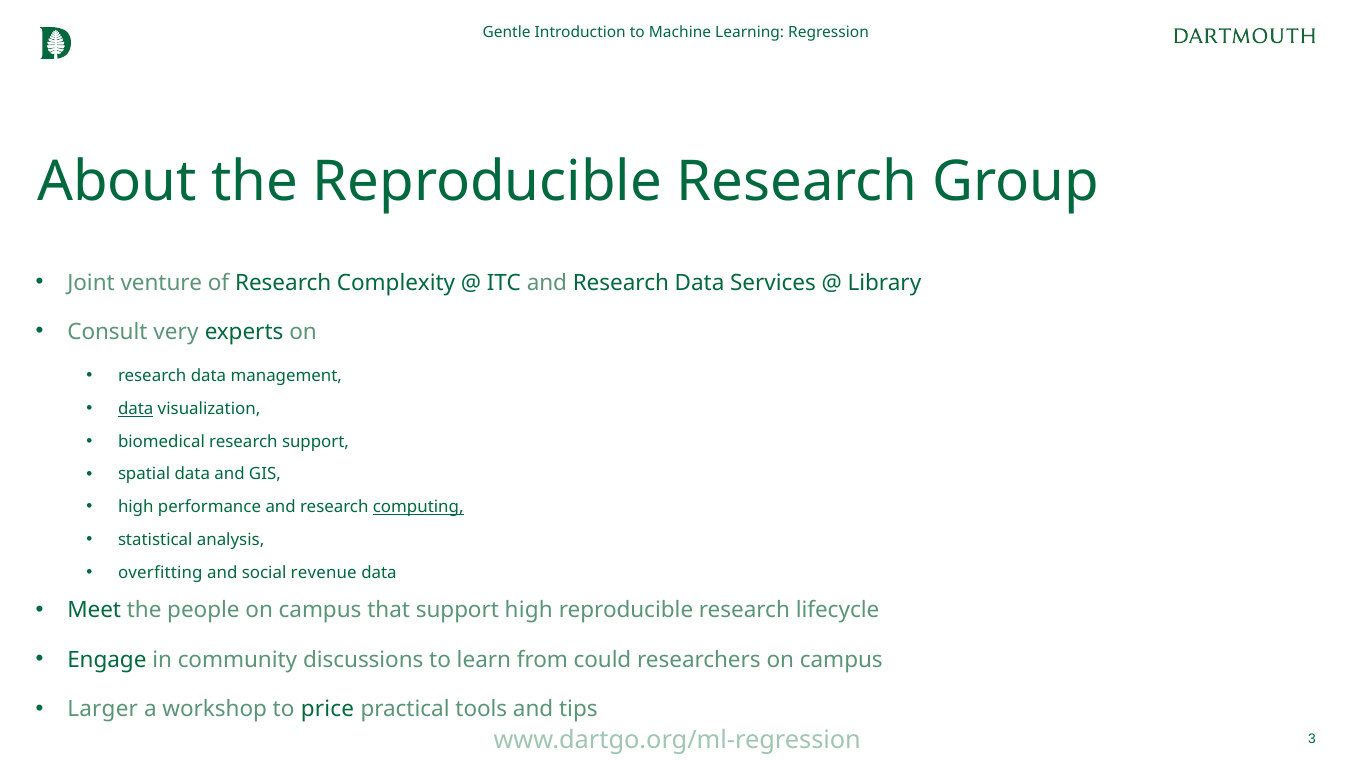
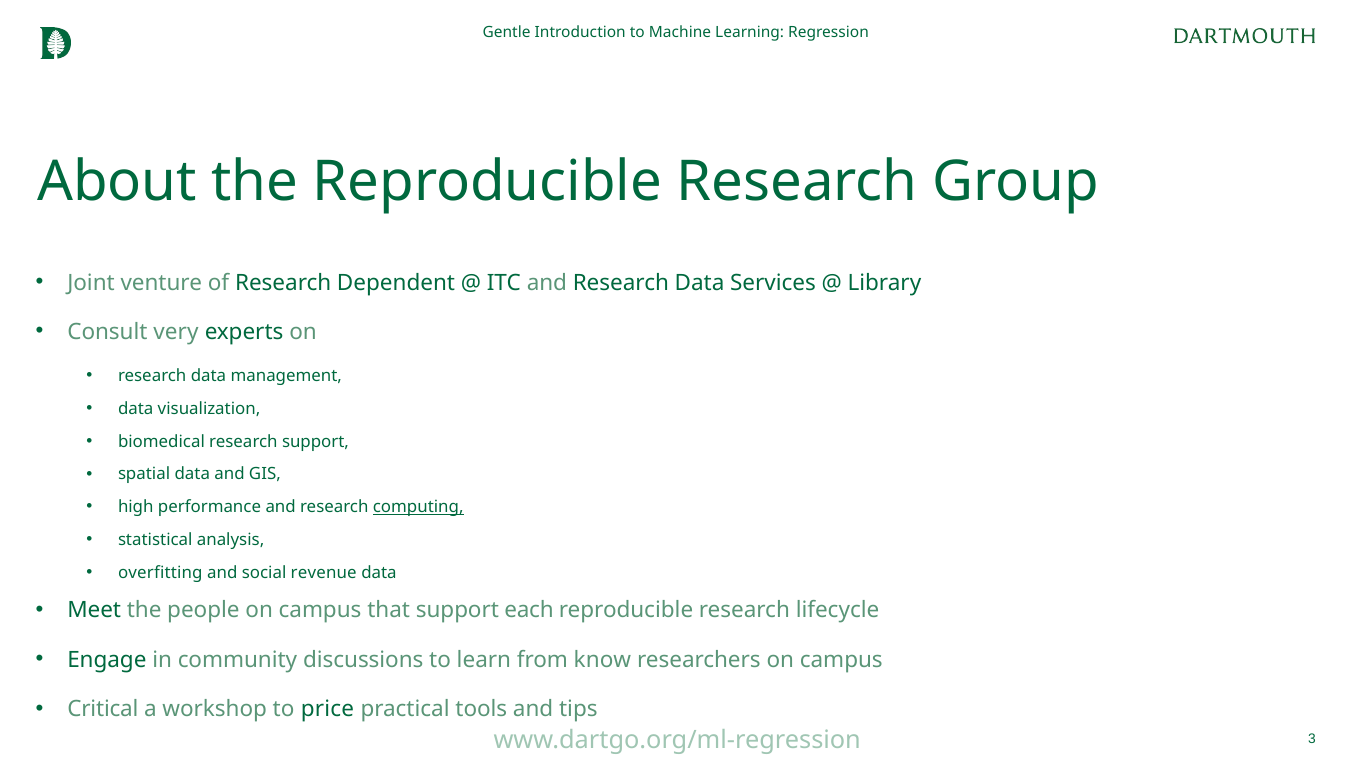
Complexity: Complexity -> Dependent (396, 283)
data underline: present -> none (136, 409)
support high: high -> each (529, 611)
could: could -> know (602, 660)
Larger: Larger -> Critical (103, 709)
